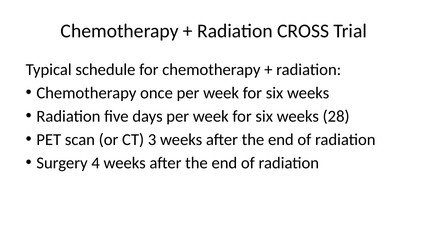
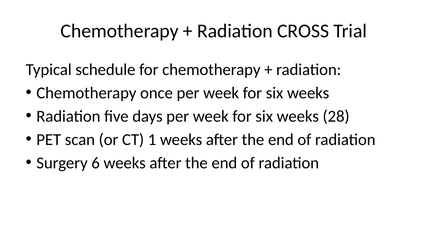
3: 3 -> 1 (152, 139)
4: 4 -> 6 (96, 163)
